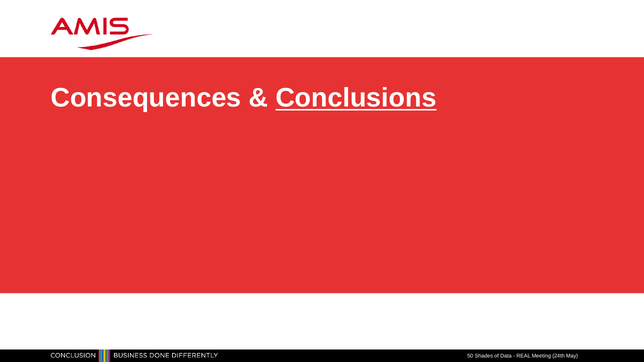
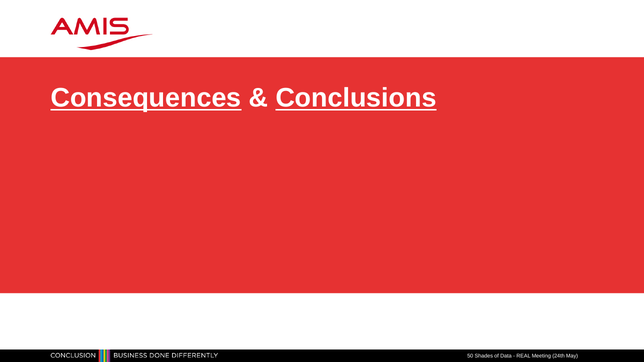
Consequences underline: none -> present (146, 98)
